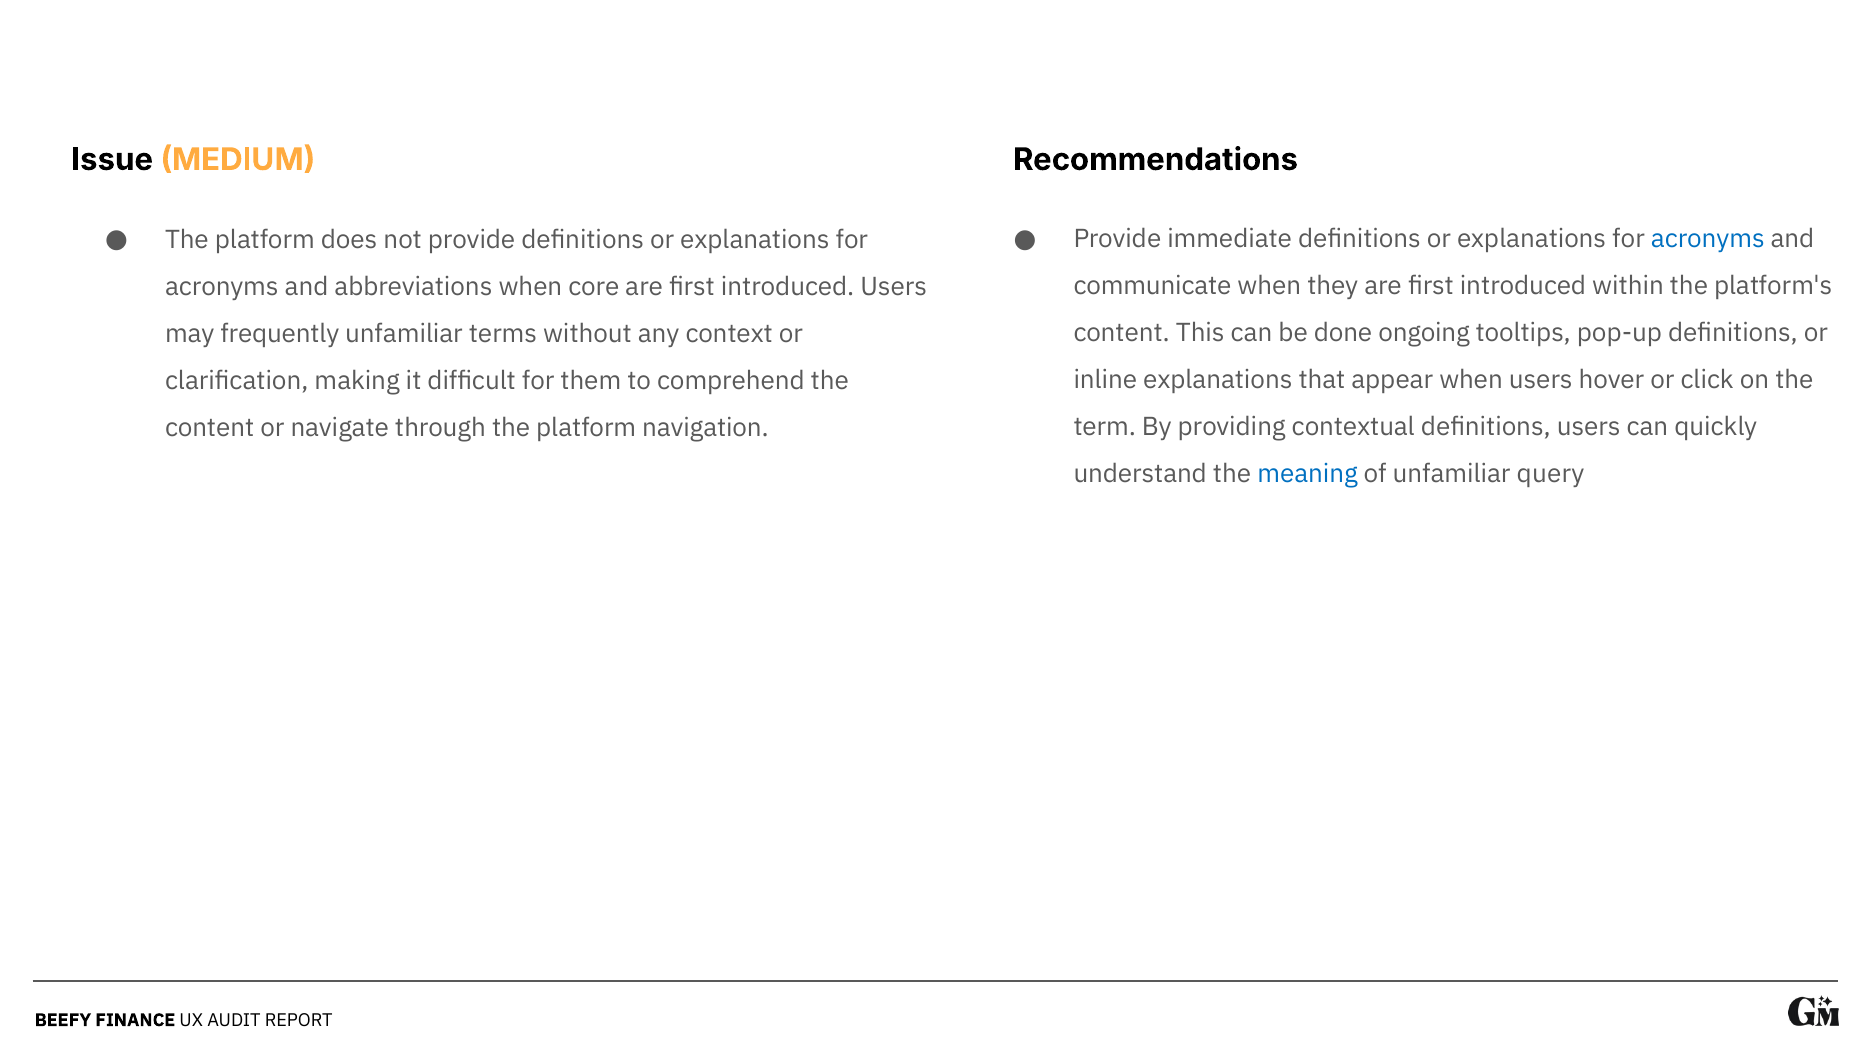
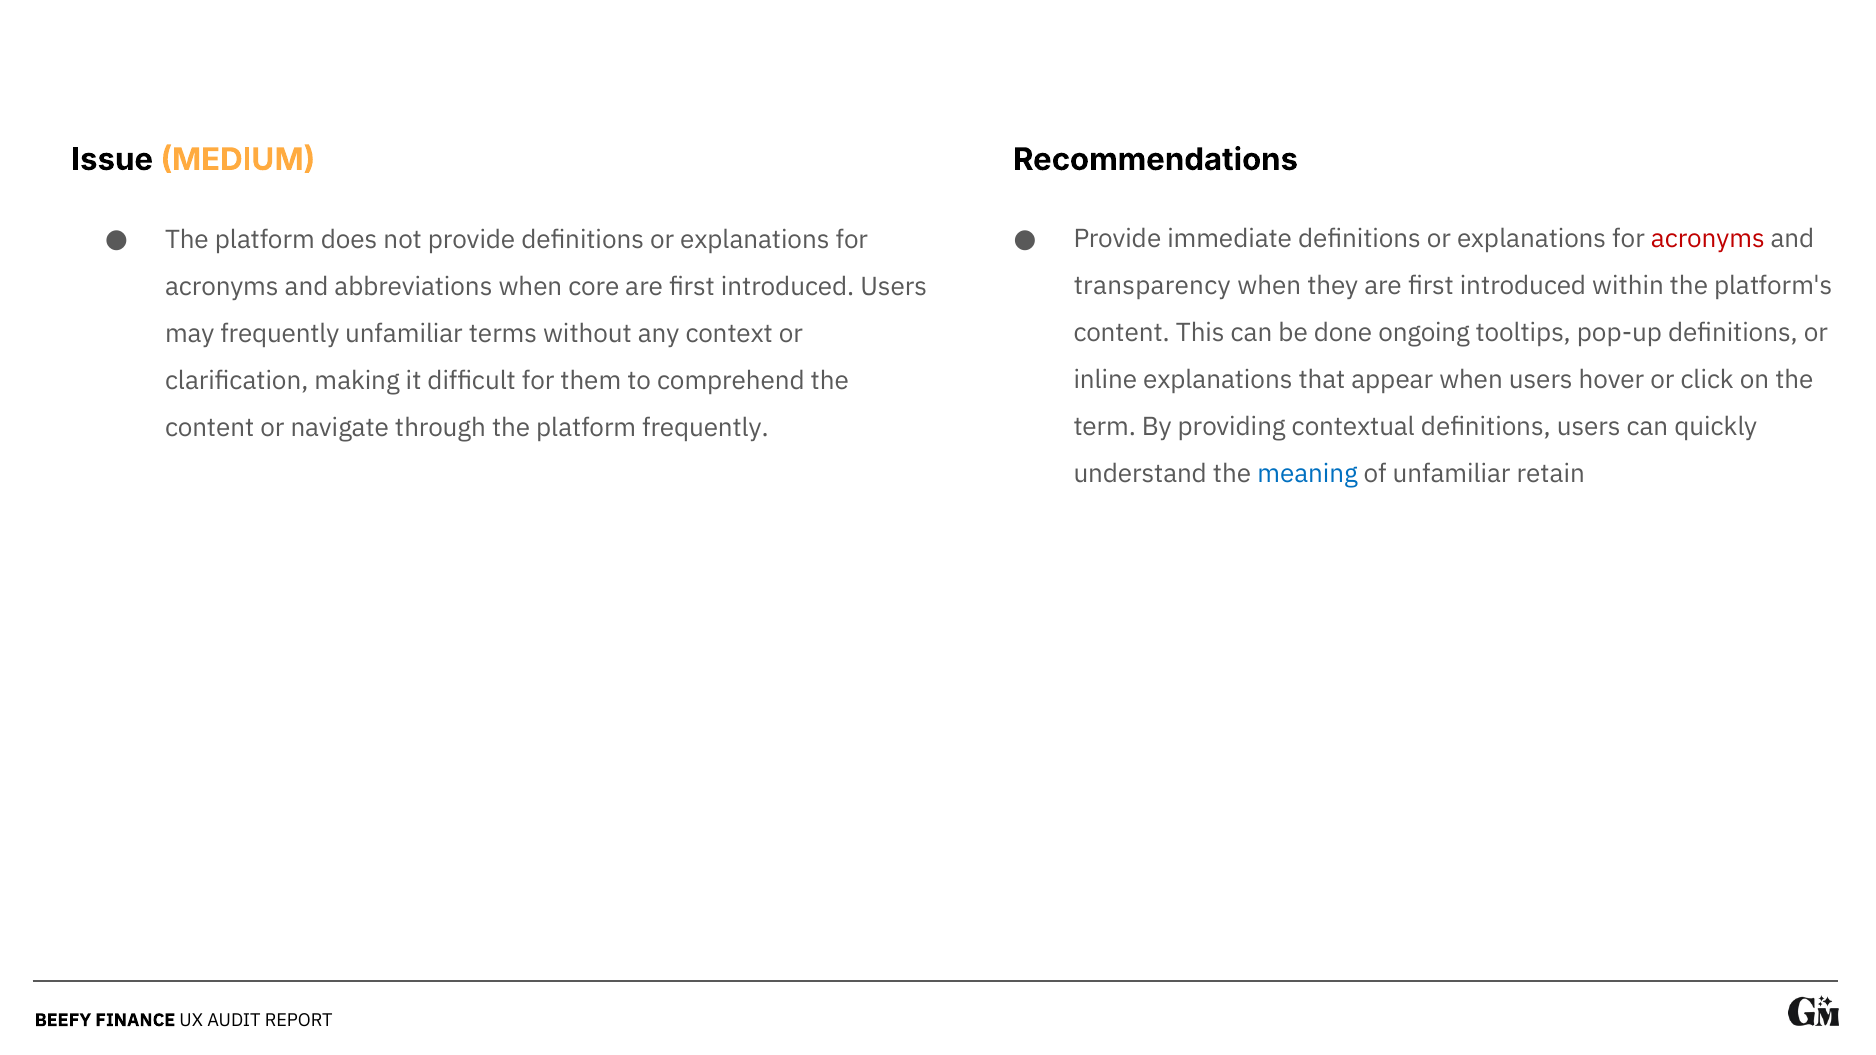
acronyms colour: blue -> red (1708, 239)
communicate: communicate -> transparency (1152, 286)
platform navigation: navigation -> frequently (705, 428)
query: query -> retain (1551, 474)
